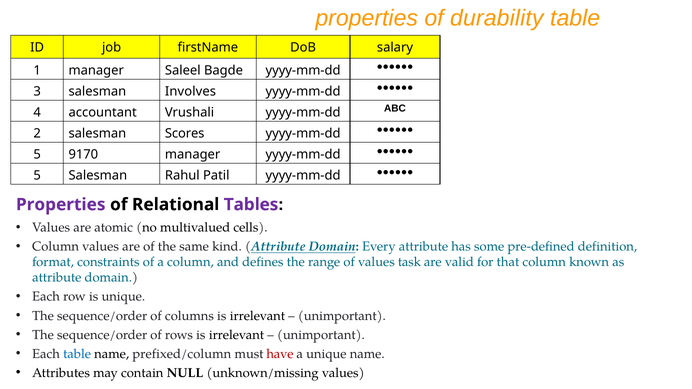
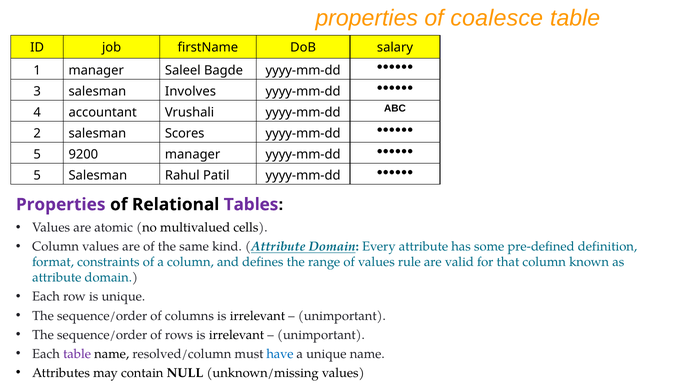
durability: durability -> coalesce (497, 18)
9170: 9170 -> 9200 (83, 154)
task: task -> rule (409, 262)
table colour: blue -> purple (77, 354)
prefixed/column: prefixed/column -> resolved/column (182, 354)
have colour: red -> blue (280, 354)
